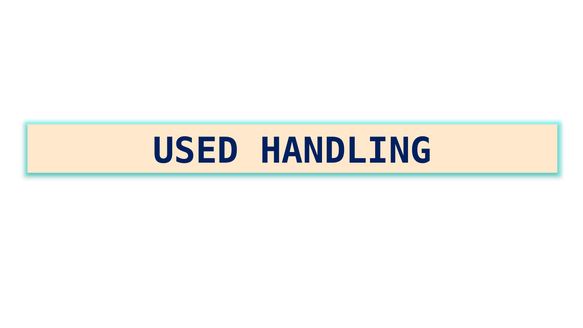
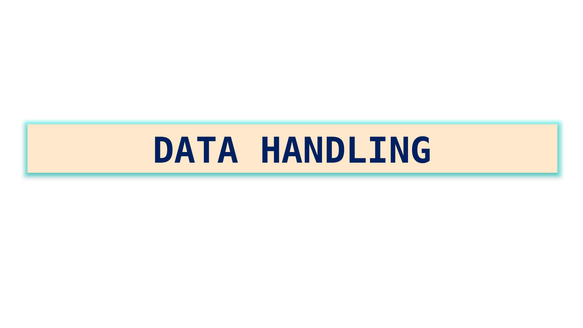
USED: USED -> DATA (196, 151)
